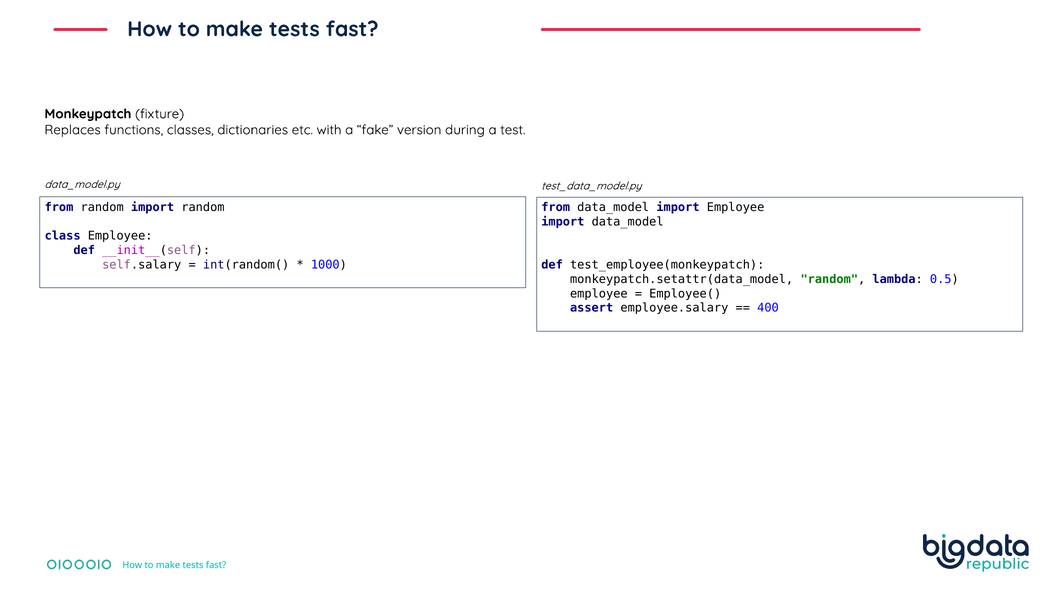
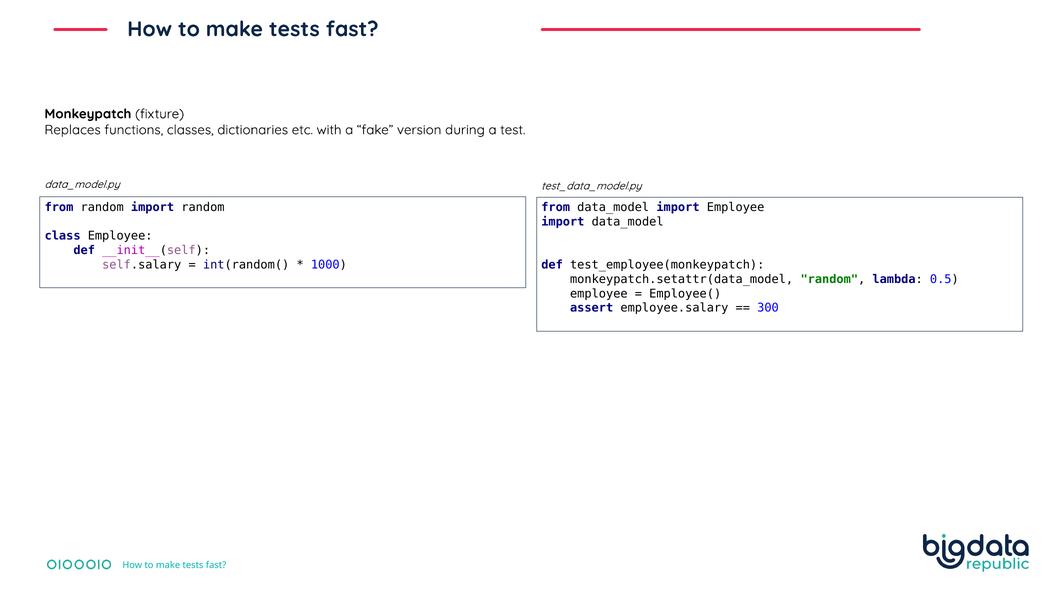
400: 400 -> 300 (768, 308)
